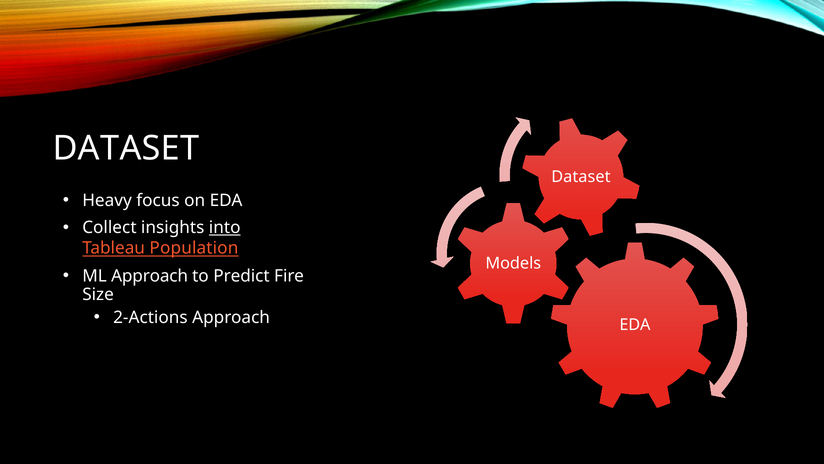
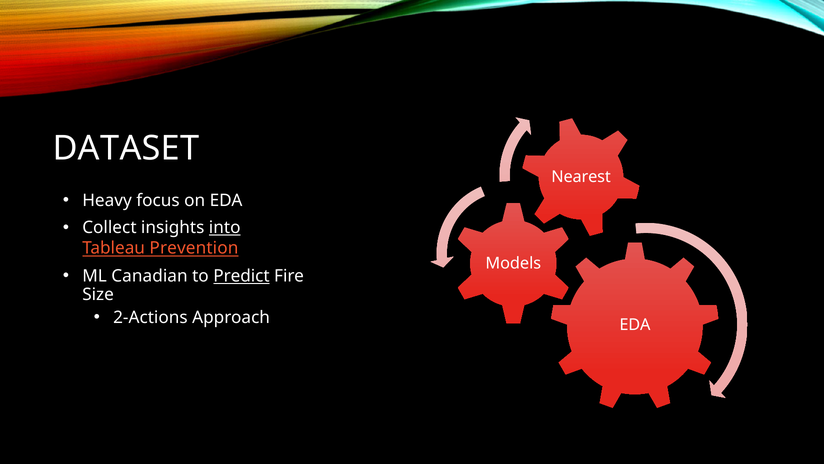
Dataset: Dataset -> Nearest (581, 177)
Population: Population -> Prevention (194, 248)
ML Approach: Approach -> Canadian (149, 276)
Predict underline: none -> present (241, 276)
